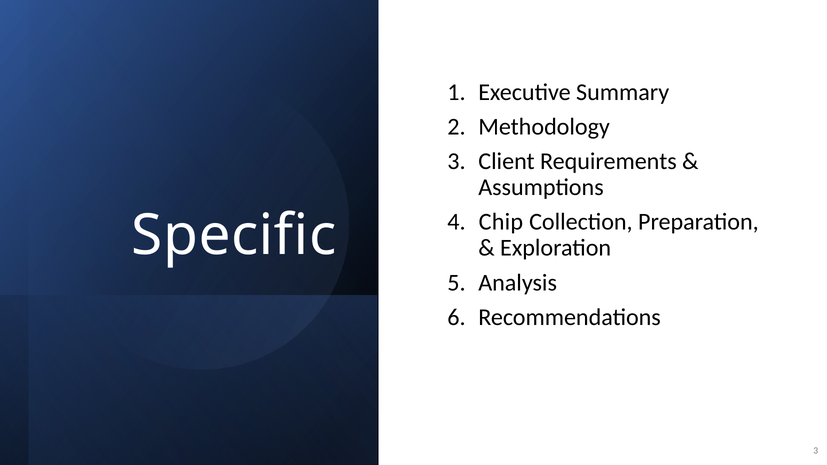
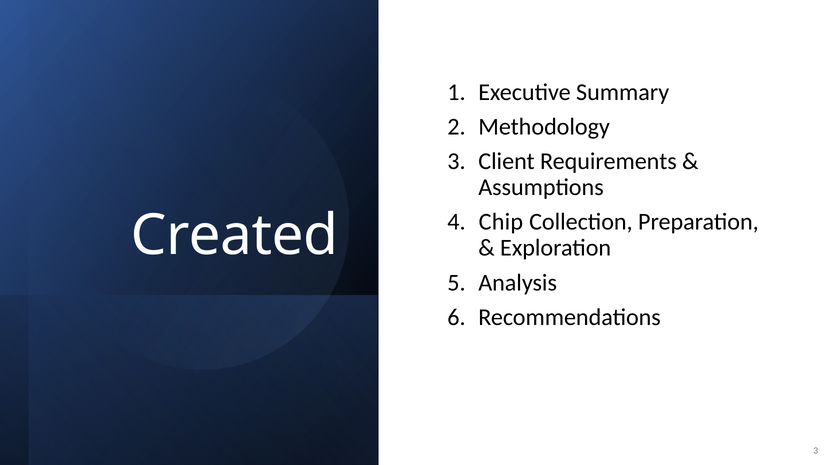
Specific: Specific -> Created (234, 235)
